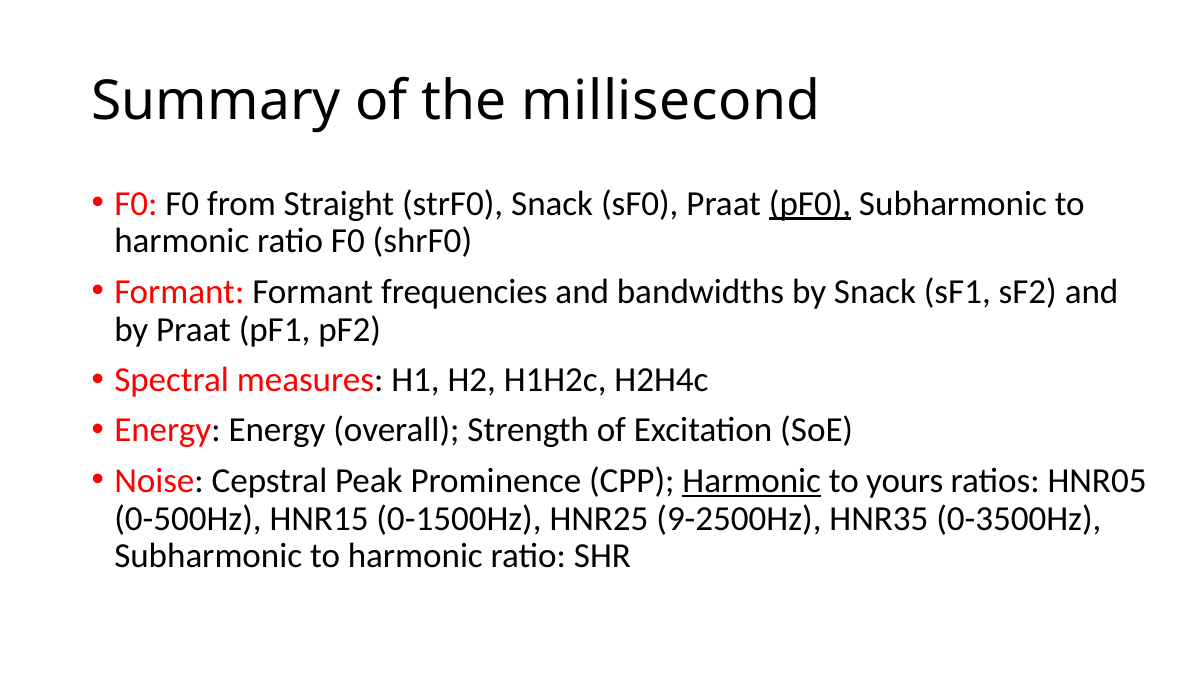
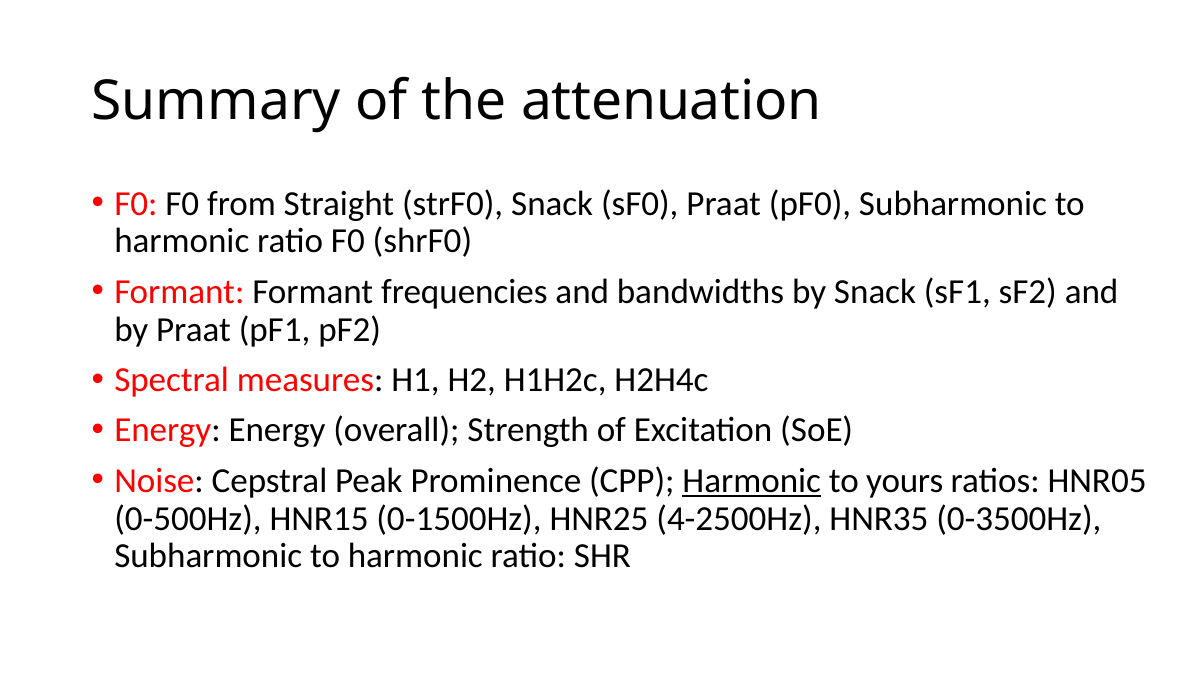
millisecond: millisecond -> attenuation (671, 101)
pF0 underline: present -> none (810, 203)
9-2500Hz: 9-2500Hz -> 4-2500Hz (739, 518)
